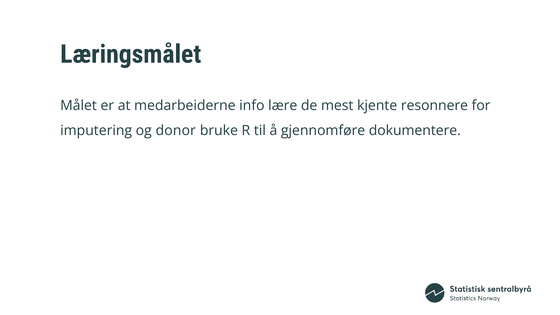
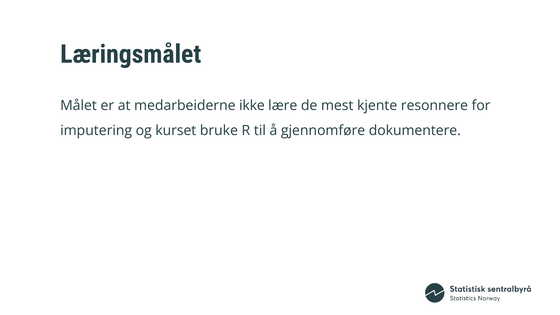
info: info -> ikke (252, 105)
donor: donor -> kurset (176, 131)
